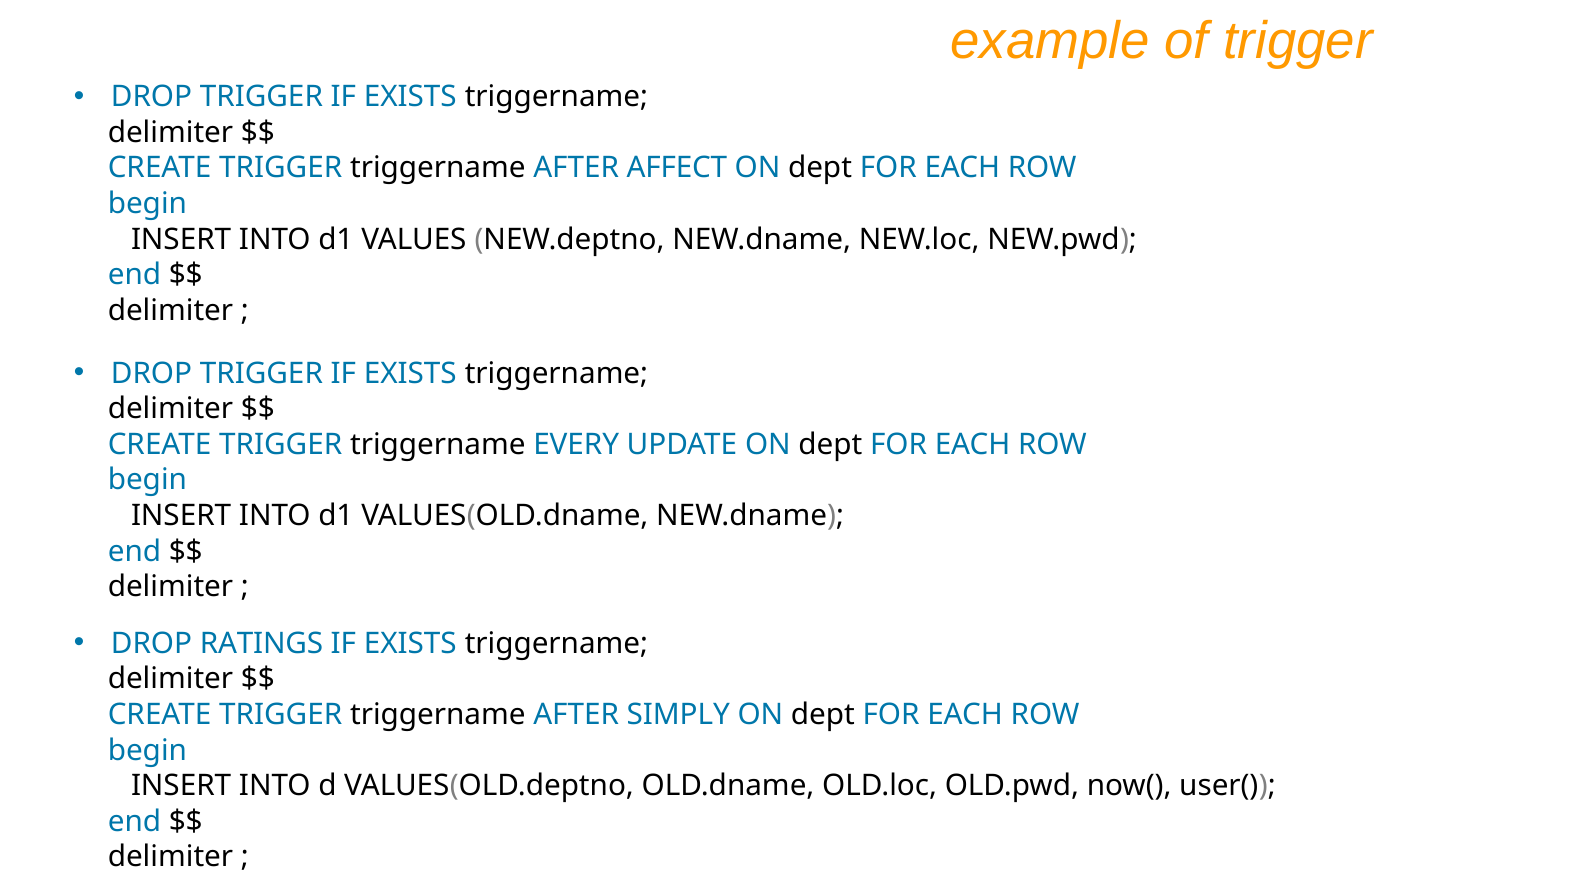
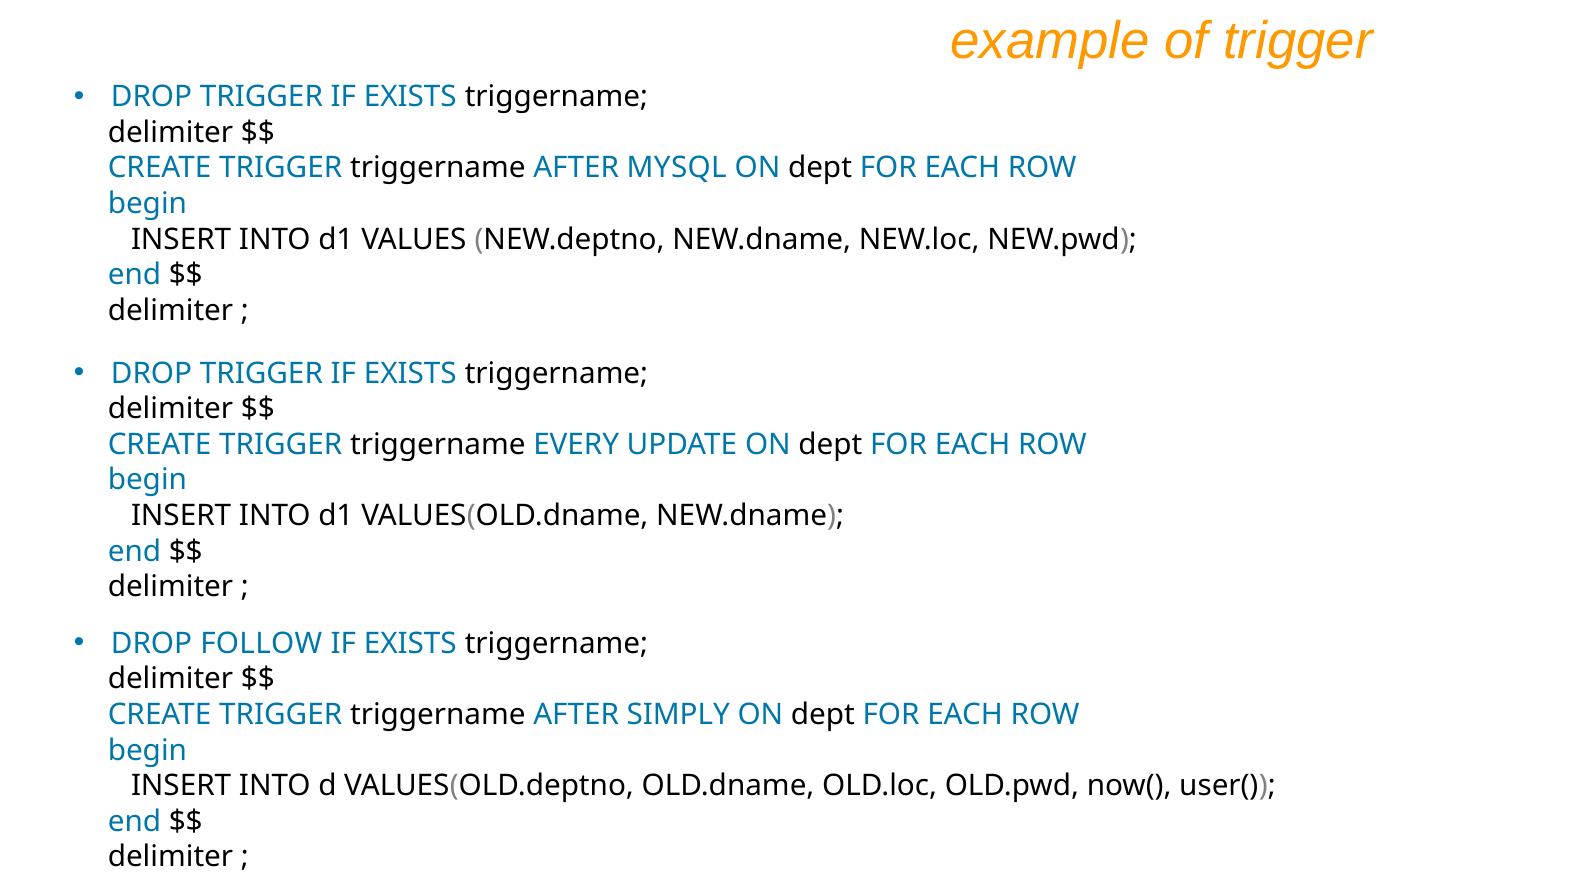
AFFECT: AFFECT -> MYSQL (677, 168)
RATINGS: RATINGS -> FOLLOW (261, 644)
